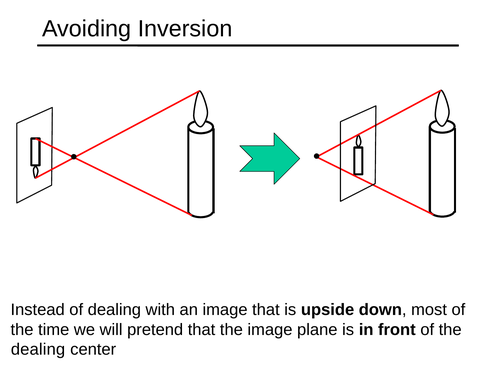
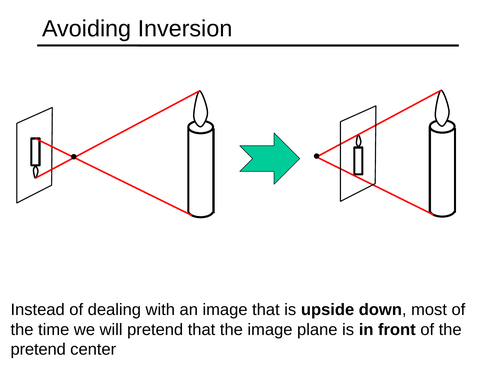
dealing: dealing -> pretend (38, 349)
